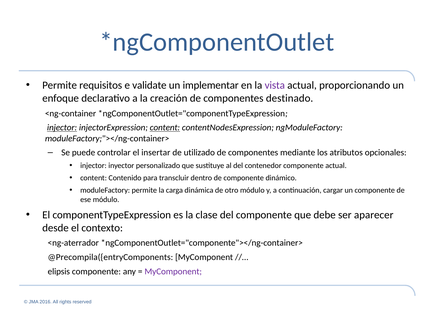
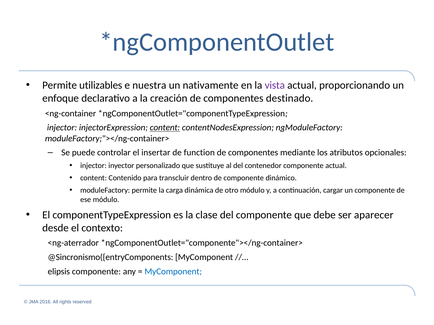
requisitos: requisitos -> utilizables (101, 85)
validate: validate -> nuestra (149, 85)
implementar: implementar -> nativamente (211, 85)
injector underline: present -> none (62, 128)
utilizado: utilizado -> function (199, 153)
@Precompila({entryComponents: @Precompila({entryComponents -> @Sincronismo({entryComponents (110, 258)
MyComponent colour: purple -> blue (173, 272)
